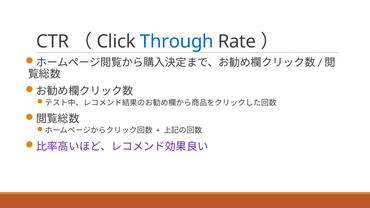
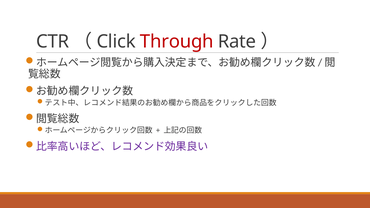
Through colour: blue -> red (177, 41)
